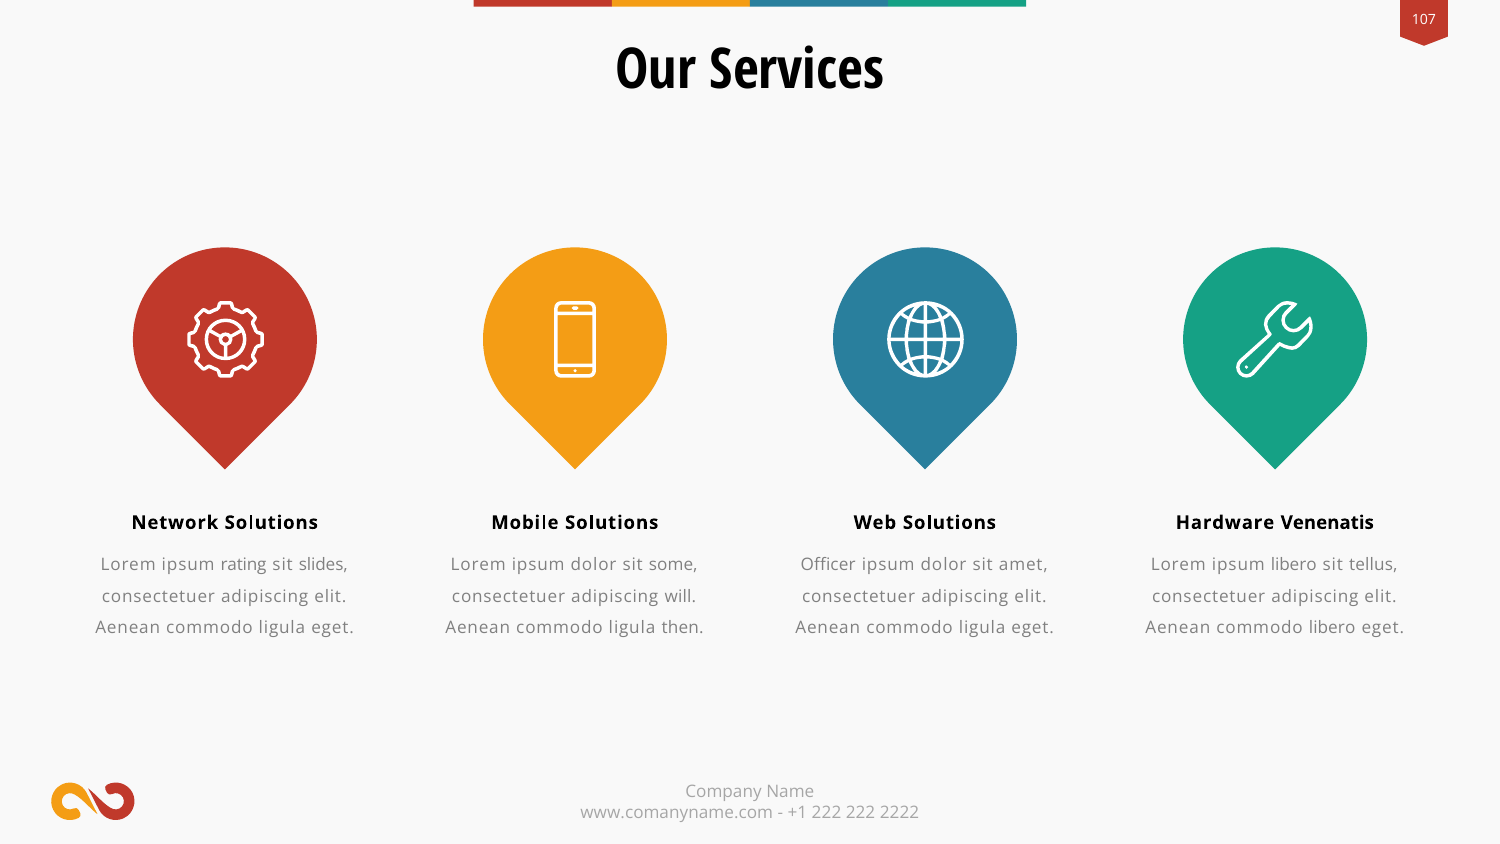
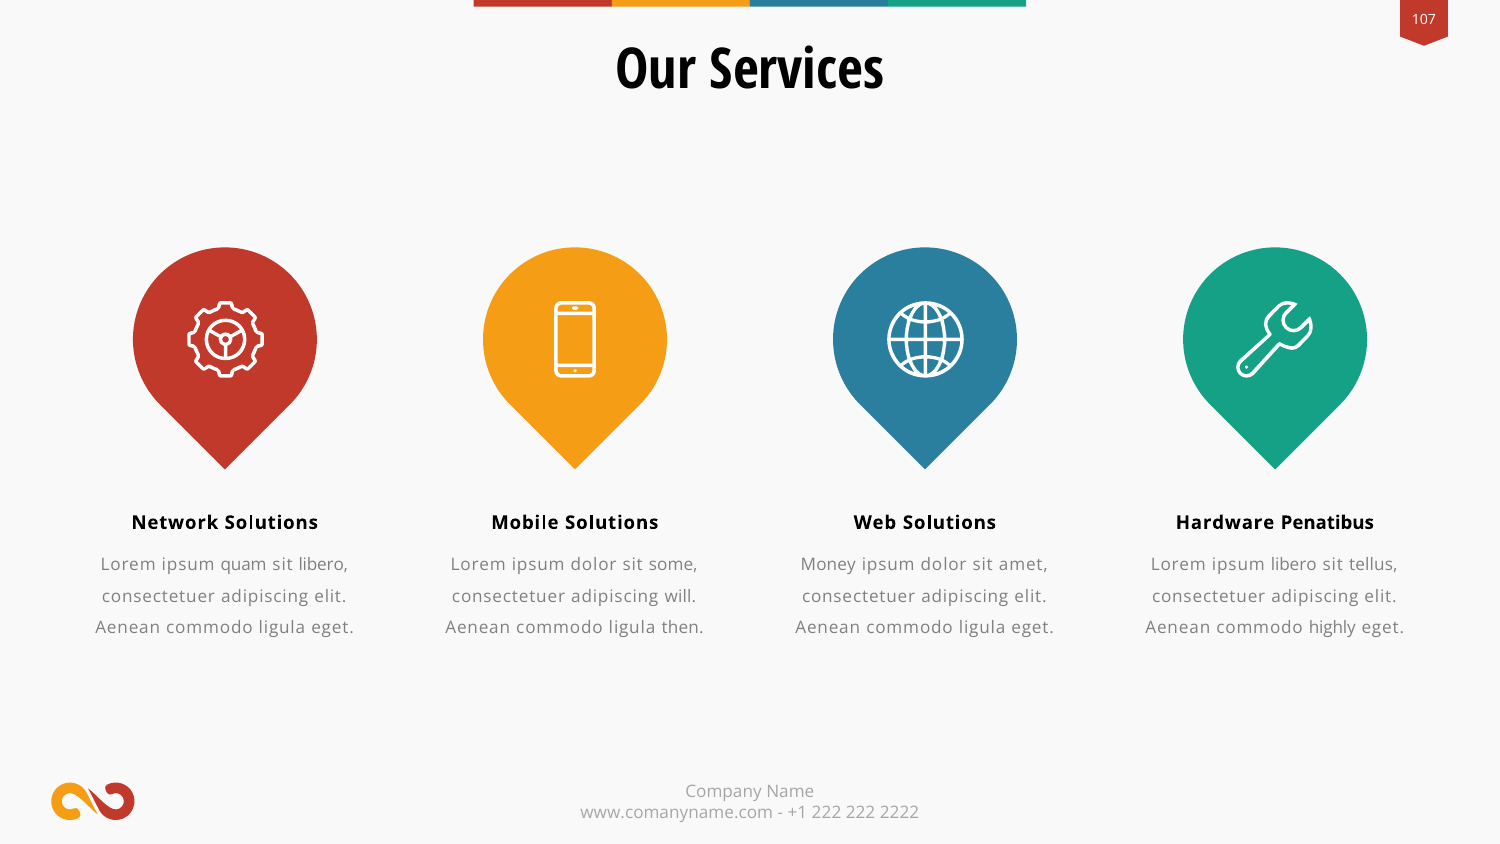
Venenatis: Venenatis -> Penatibus (1327, 523)
rating: rating -> quam (244, 565)
sit slides: slides -> libero (323, 565)
Officer: Officer -> Money (828, 565)
commodo libero: libero -> highly (1332, 628)
